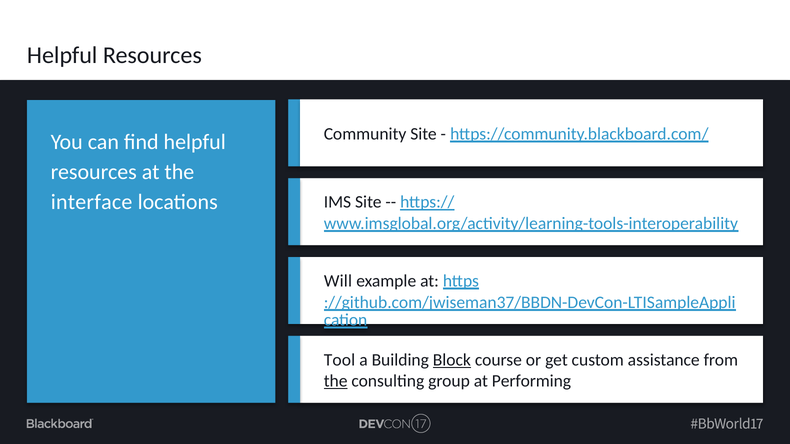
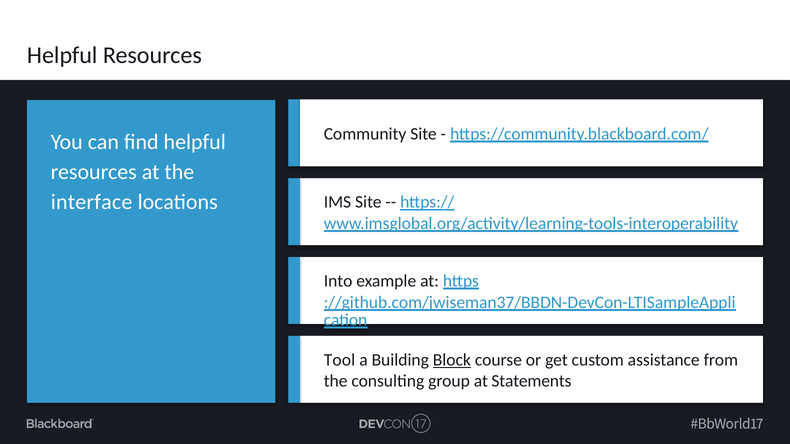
Will: Will -> Into (338, 281)
the underline: present -> none (336, 381)
Performing: Performing -> Statements (531, 381)
